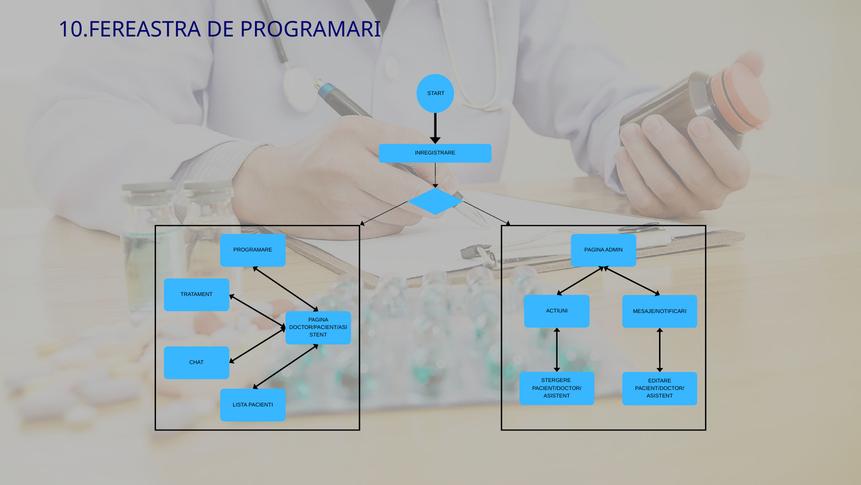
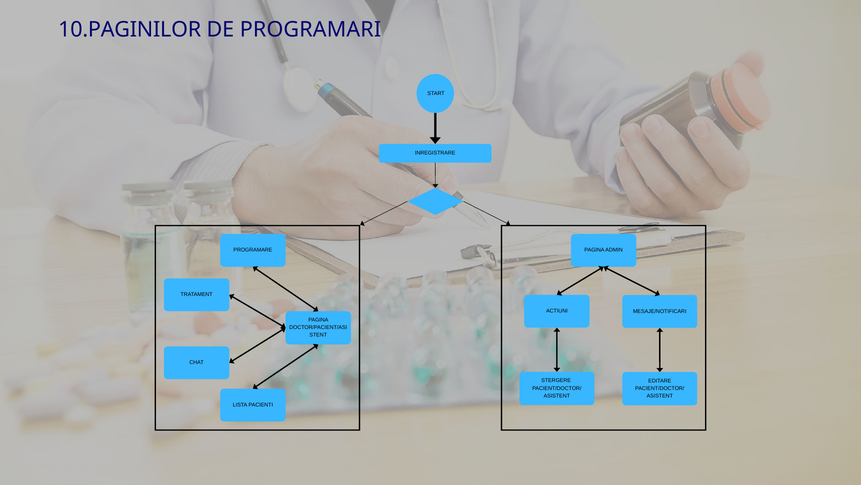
10.FEREASTRA: 10.FEREASTRA -> 10.PAGINILOR (130, 30)
